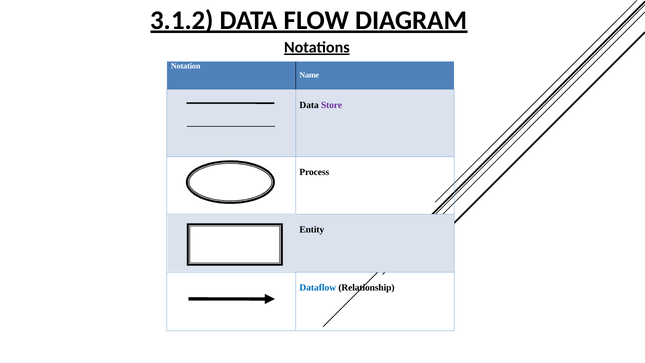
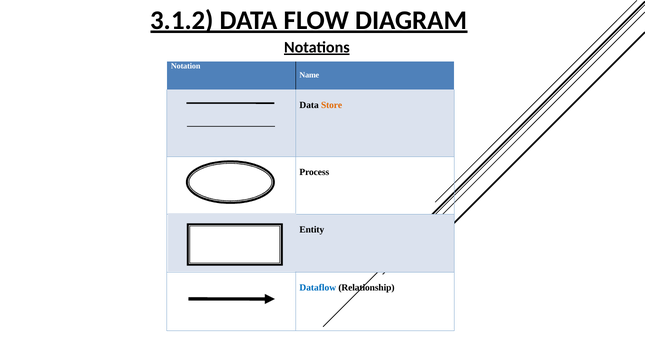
Store colour: purple -> orange (332, 105)
